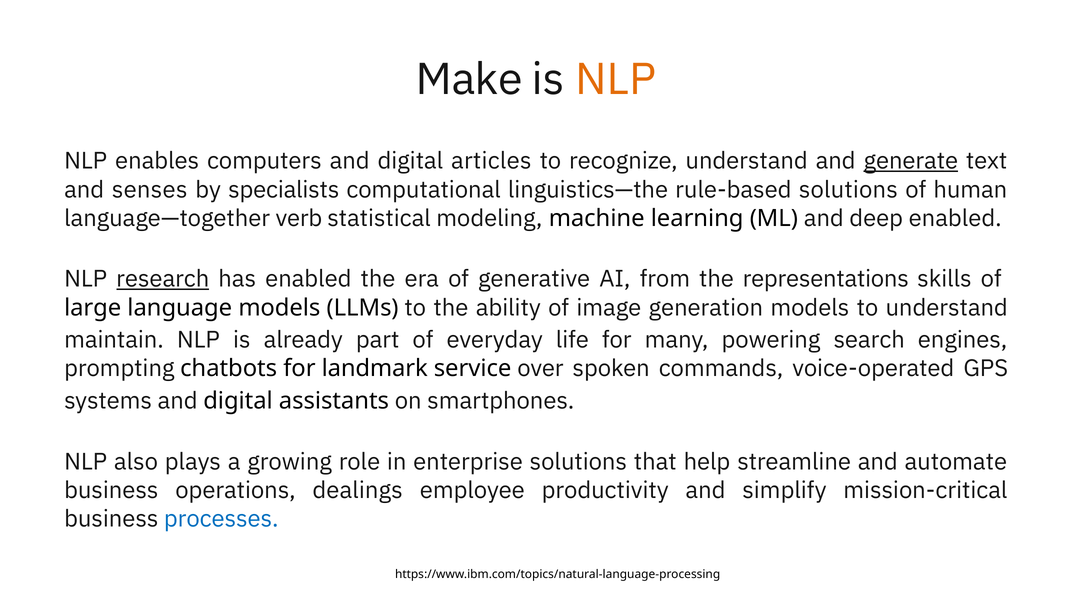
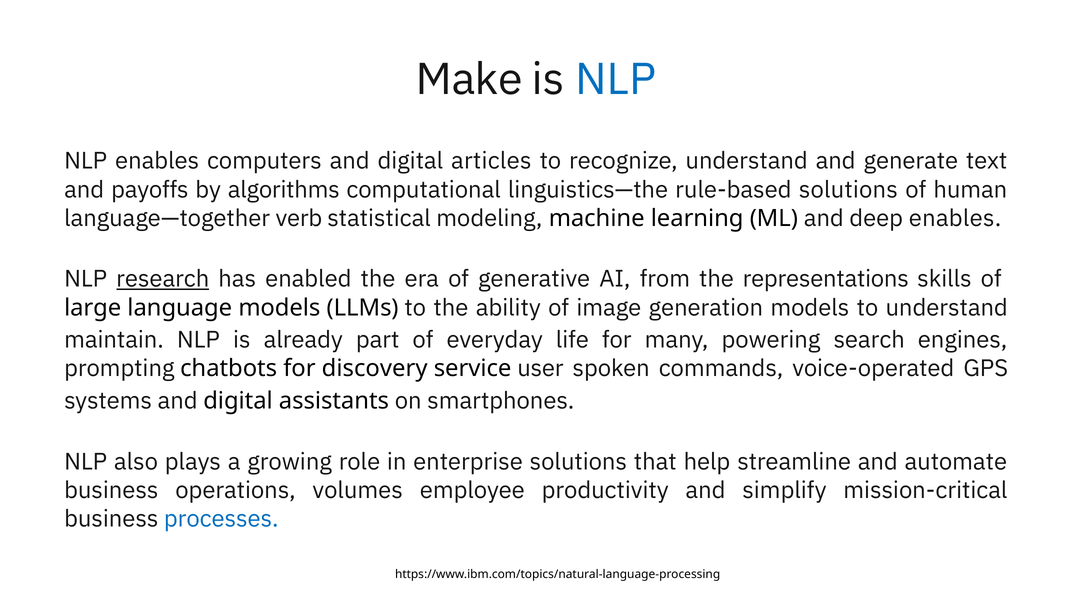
NLP colour: orange -> blue (616, 80)
generate underline: present -> none (911, 161)
senses: senses -> payoffs (150, 190)
specialists: specialists -> algorithms (284, 190)
deep enabled: enabled -> enables (955, 218)
landmark: landmark -> discovery (375, 369)
over: over -> user (540, 369)
dealings: dealings -> volumes (358, 491)
